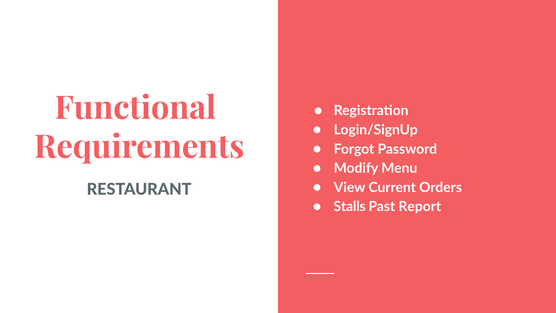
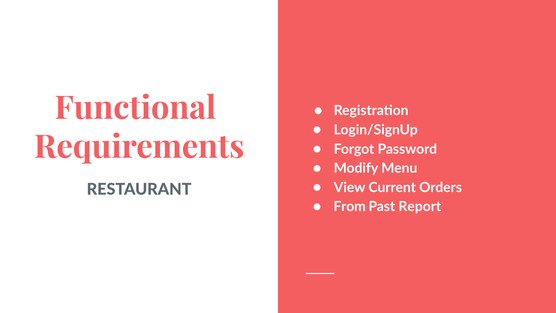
Stalls: Stalls -> From (350, 207)
